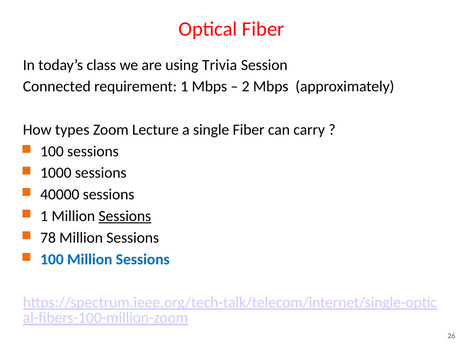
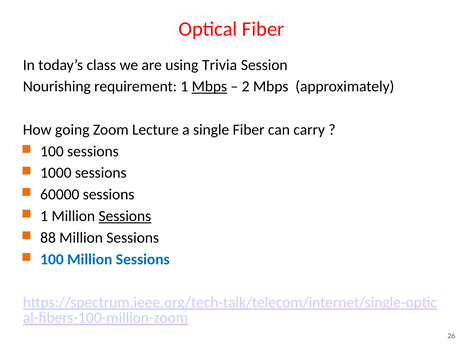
Connected: Connected -> Nourishing (57, 87)
Mbps underline: none -> present (209, 87)
types: types -> going (72, 130)
40000: 40000 -> 60000 (60, 195)
78: 78 -> 88 (48, 238)
